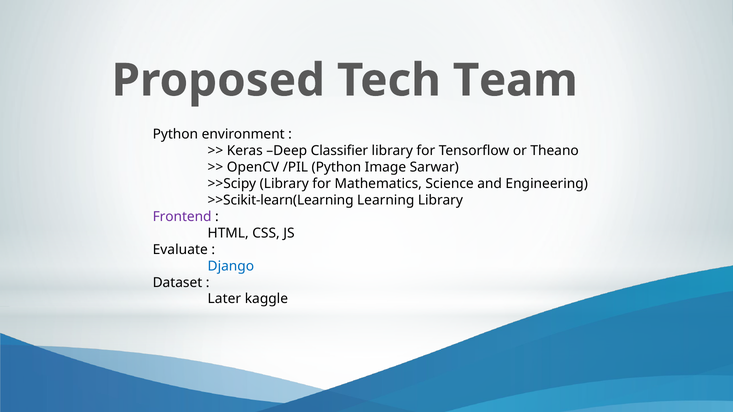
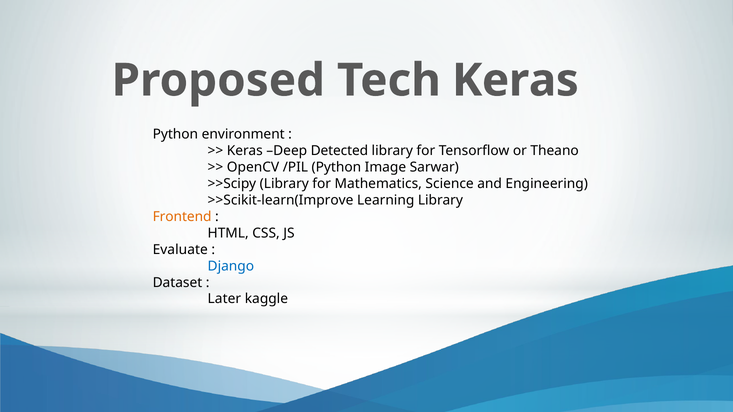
Tech Team: Team -> Keras (515, 81)
Classifier: Classifier -> Detected (339, 151)
>>Scikit-learn(Learning: >>Scikit-learn(Learning -> >>Scikit-learn(Improve (281, 200)
Frontend colour: purple -> orange (182, 217)
